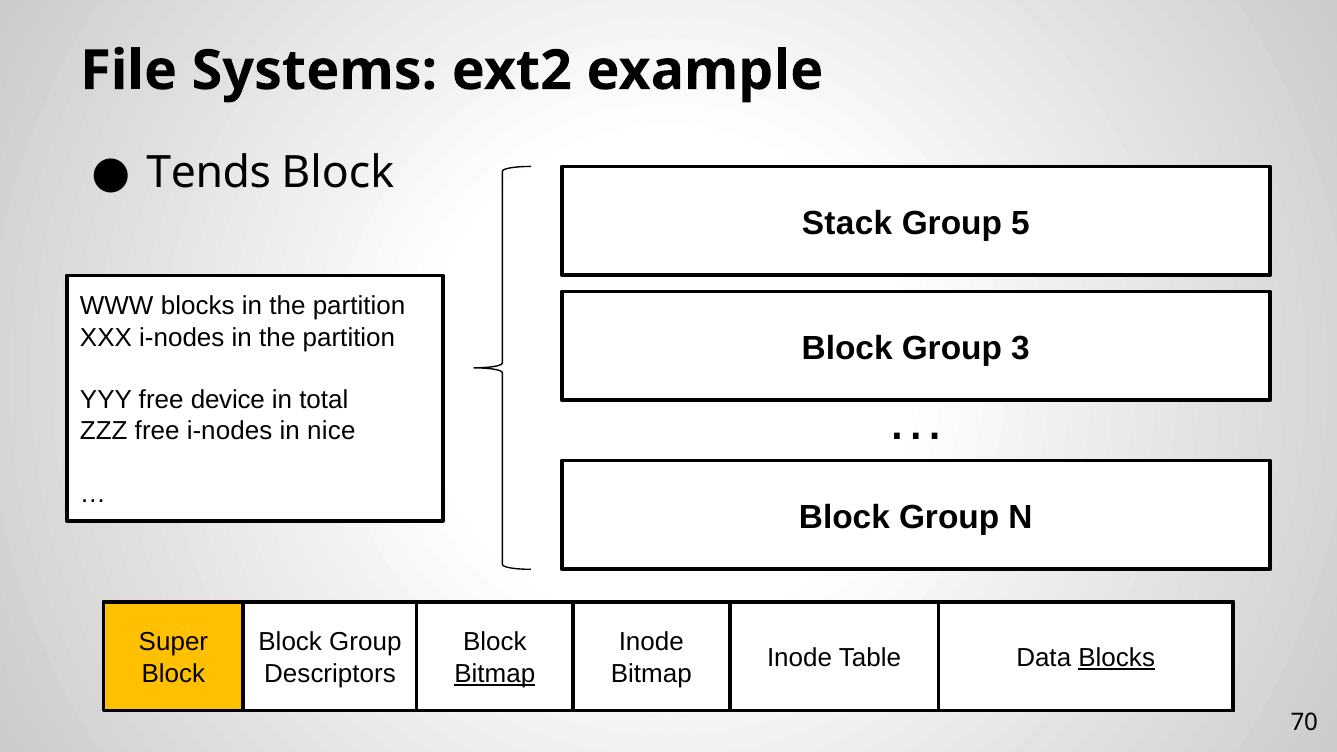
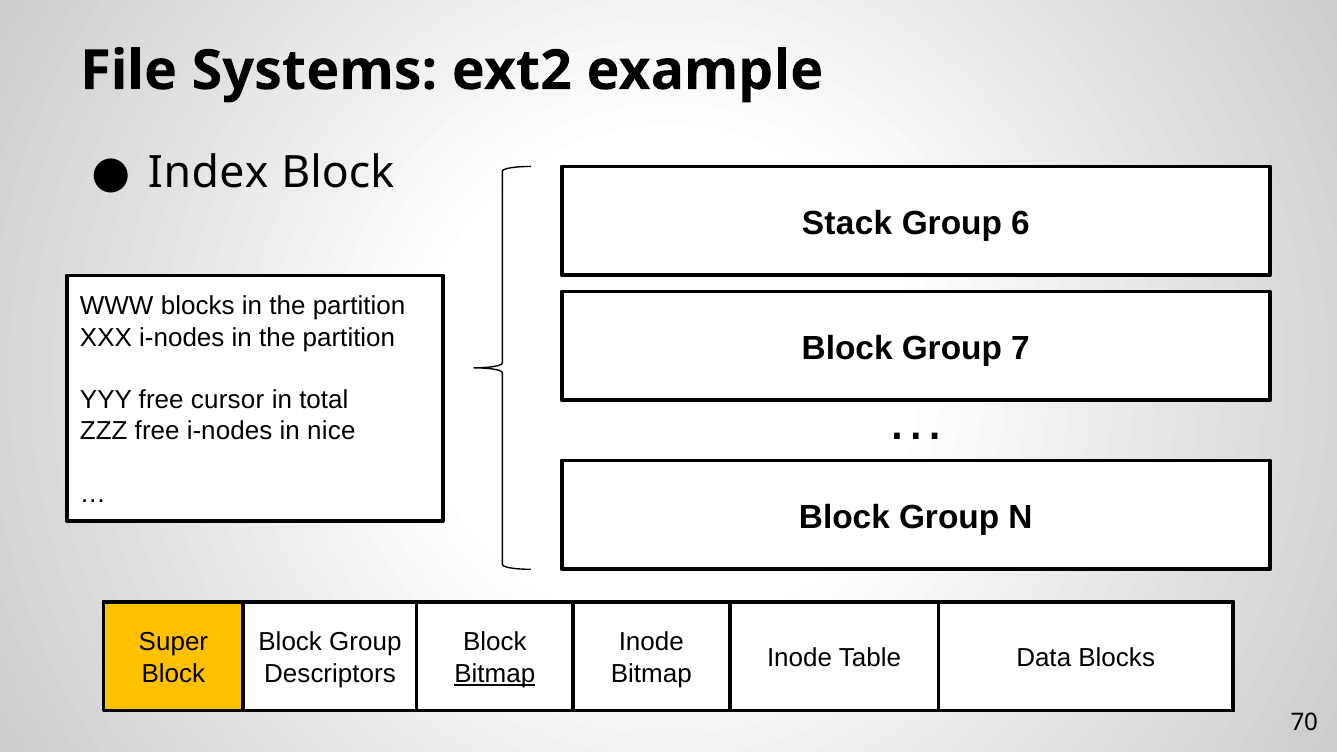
Tends: Tends -> Index (208, 173)
5: 5 -> 6 (1021, 223)
3: 3 -> 7 (1021, 348)
device: device -> cursor (228, 400)
Blocks underline: present -> none (1117, 658)
